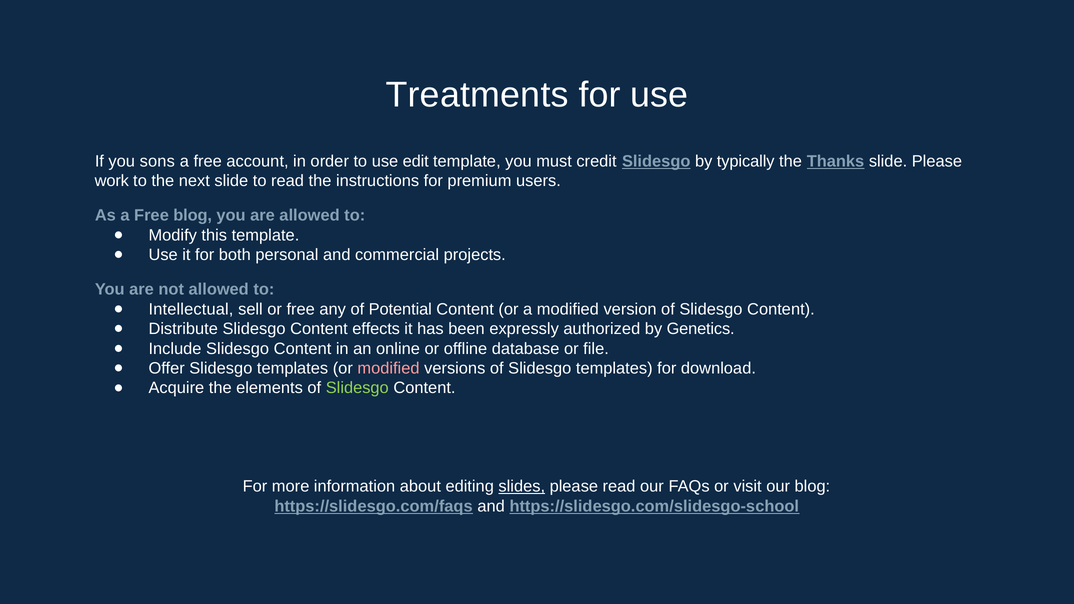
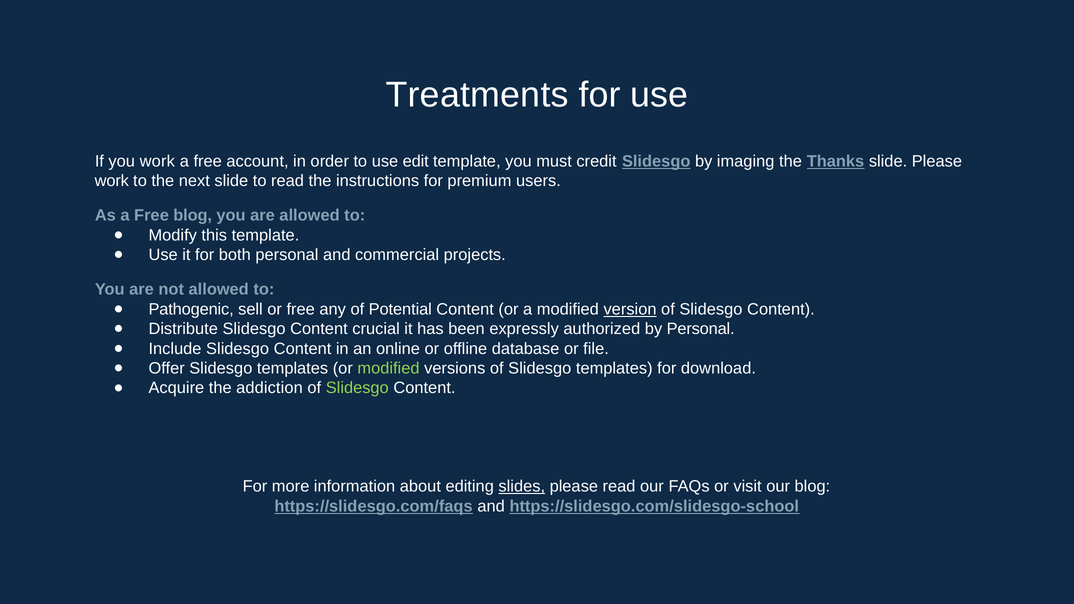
you sons: sons -> work (157, 161)
typically: typically -> imaging (746, 161)
Intellectual: Intellectual -> Pathogenic (191, 309)
version underline: none -> present (630, 309)
effects: effects -> crucial (376, 329)
by Genetics: Genetics -> Personal (701, 329)
modified colour: pink -> light green (389, 368)
elements: elements -> addiction (269, 388)
